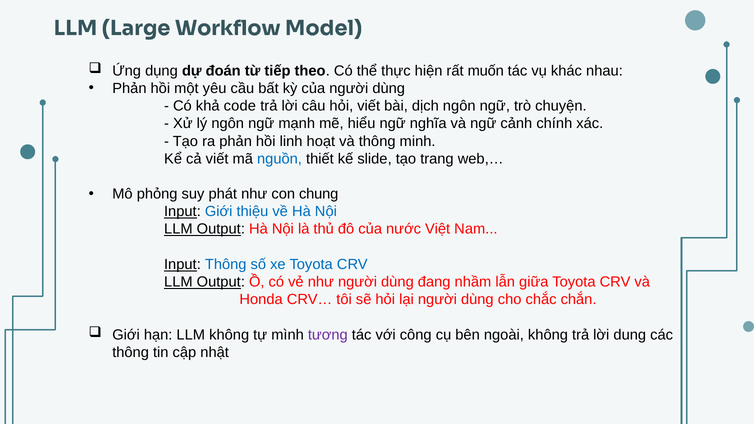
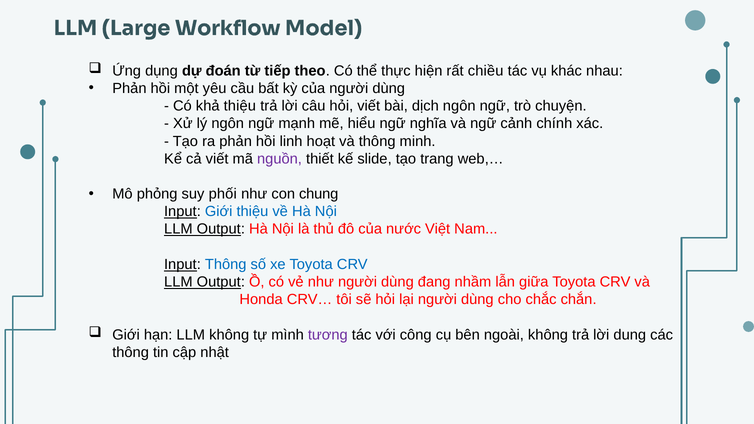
muốn: muốn -> chiều (486, 71)
khả code: code -> thiệu (240, 106)
nguồn colour: blue -> purple (279, 159)
phát: phát -> phối (223, 194)
